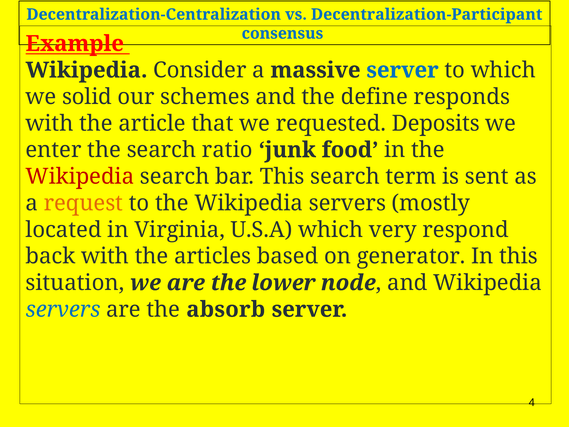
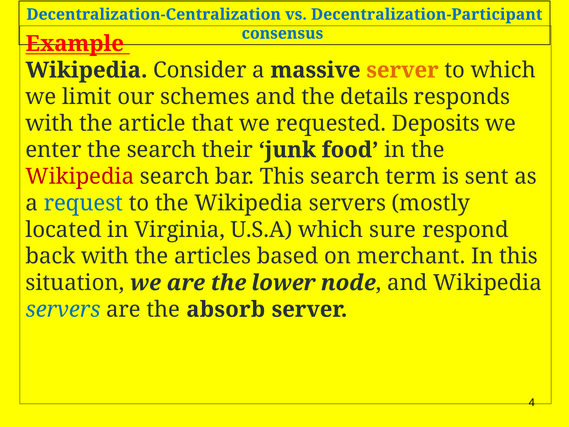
server colour: blue -> orange (402, 70)
solid: solid -> limit (87, 97)
define: define -> details (374, 97)
ratio: ratio -> their (227, 150)
request colour: orange -> blue (83, 203)
very: very -> sure (393, 230)
generator: generator -> merchant (411, 256)
